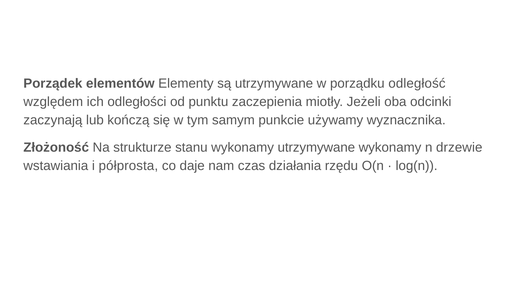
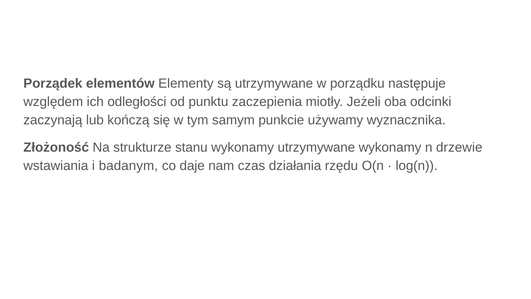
odległość: odległość -> następuje (417, 84)
półprosta: półprosta -> badanym (128, 166)
